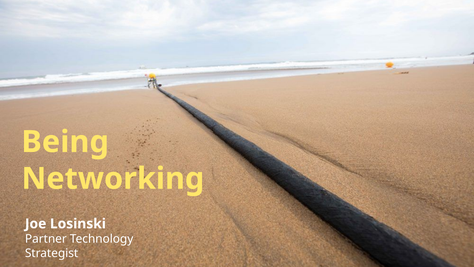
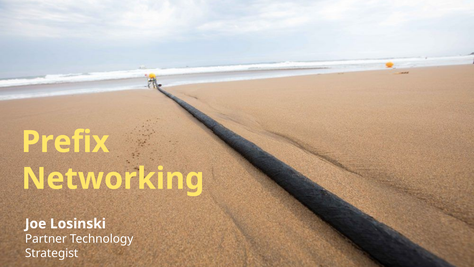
Being: Being -> Prefix (65, 142)
